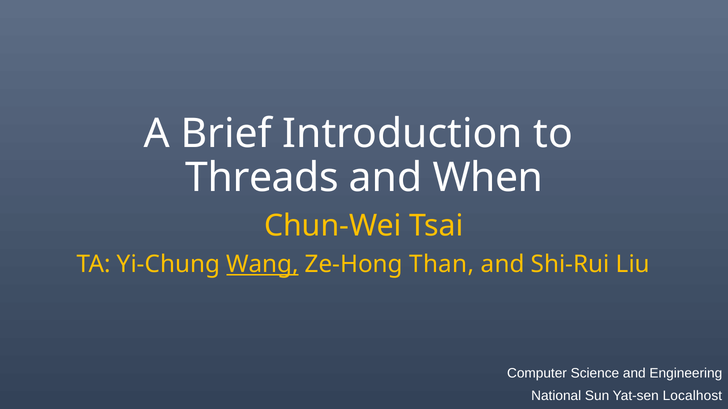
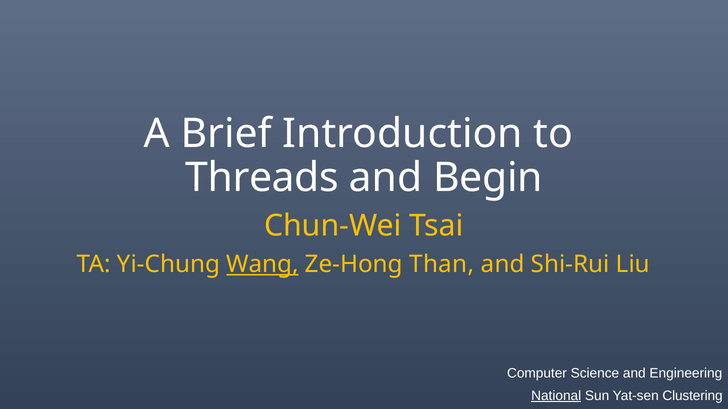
When: When -> Begin (488, 178)
National underline: none -> present (556, 396)
Localhost: Localhost -> Clustering (693, 396)
